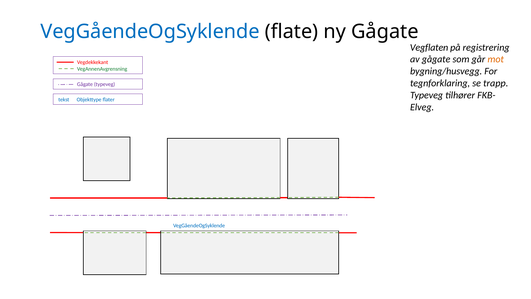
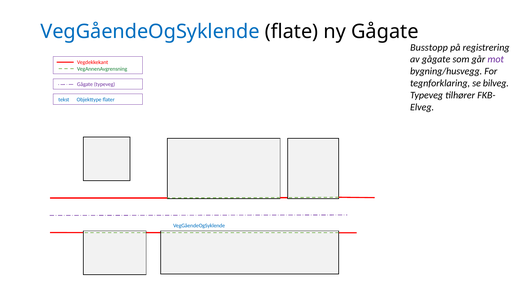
Vegflaten: Vegflaten -> Busstopp (429, 47)
mot colour: orange -> purple (496, 59)
trapp: trapp -> bilveg (496, 83)
